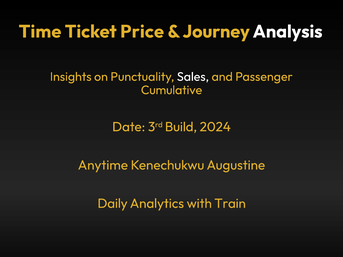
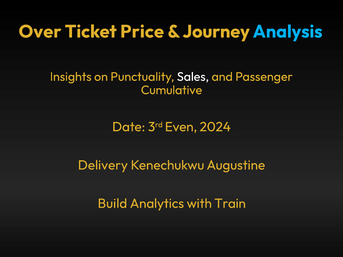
Time: Time -> Over (40, 32)
Analysis colour: white -> light blue (288, 32)
Build: Build -> Even (181, 127)
Anytime: Anytime -> Delivery (103, 165)
Daily: Daily -> Build (112, 204)
